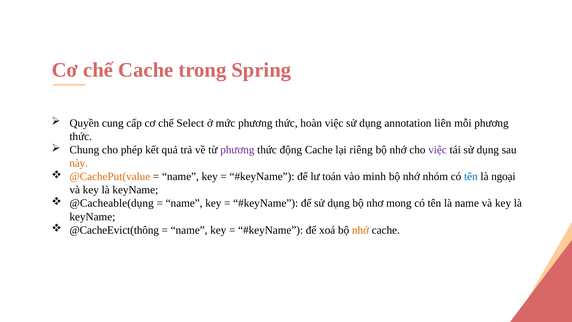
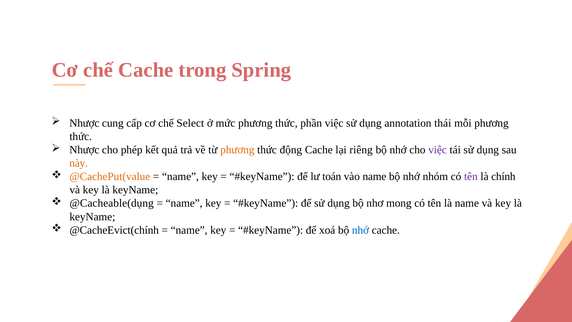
Quyền: Quyền -> Nhược (84, 123)
hoàn: hoàn -> phần (311, 123)
liên: liên -> thái (443, 123)
Chung: Chung -> Nhược (84, 150)
phương colour: purple -> orange (237, 150)
vào minh: minh -> name (374, 176)
tên colour: blue -> purple (471, 176)
ngoại: ngoại -> chính (503, 176)
@CacheEvict(thông: @CacheEvict(thông -> @CacheEvict(chính (114, 230)
nhớ colour: orange -> blue (360, 230)
